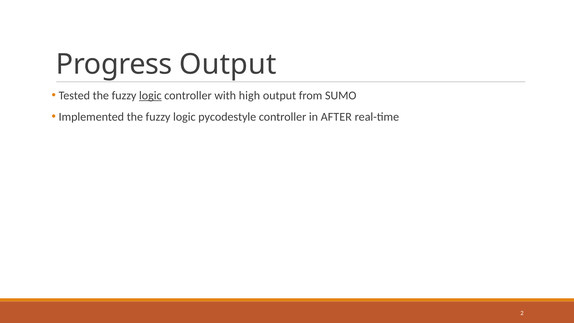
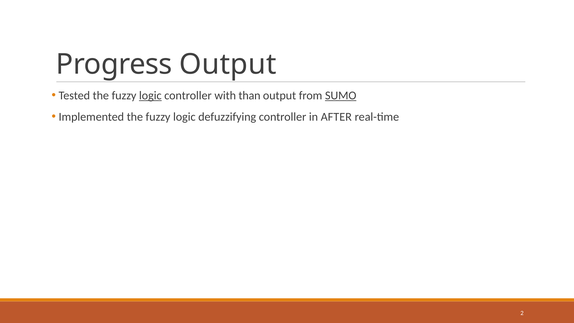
high: high -> than (250, 95)
SUMO underline: none -> present (341, 95)
pycodestyle: pycodestyle -> defuzzifying (227, 117)
